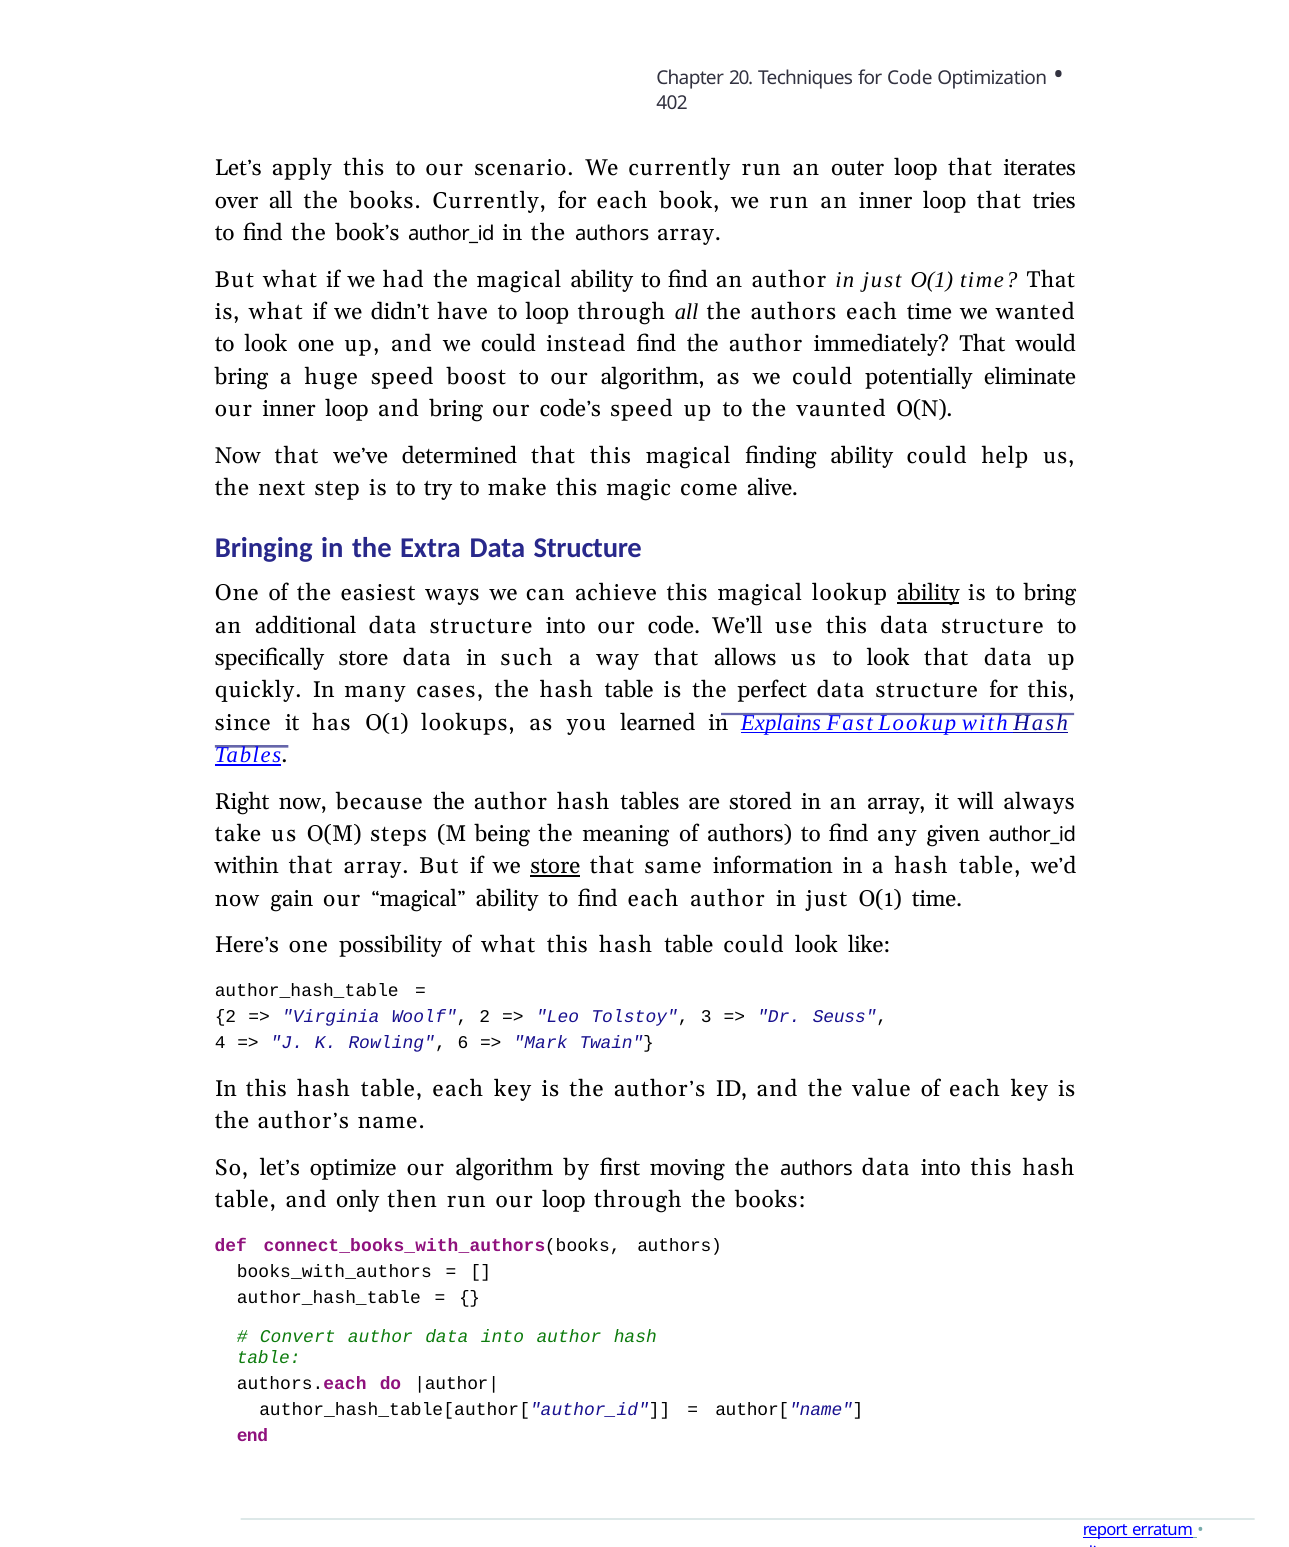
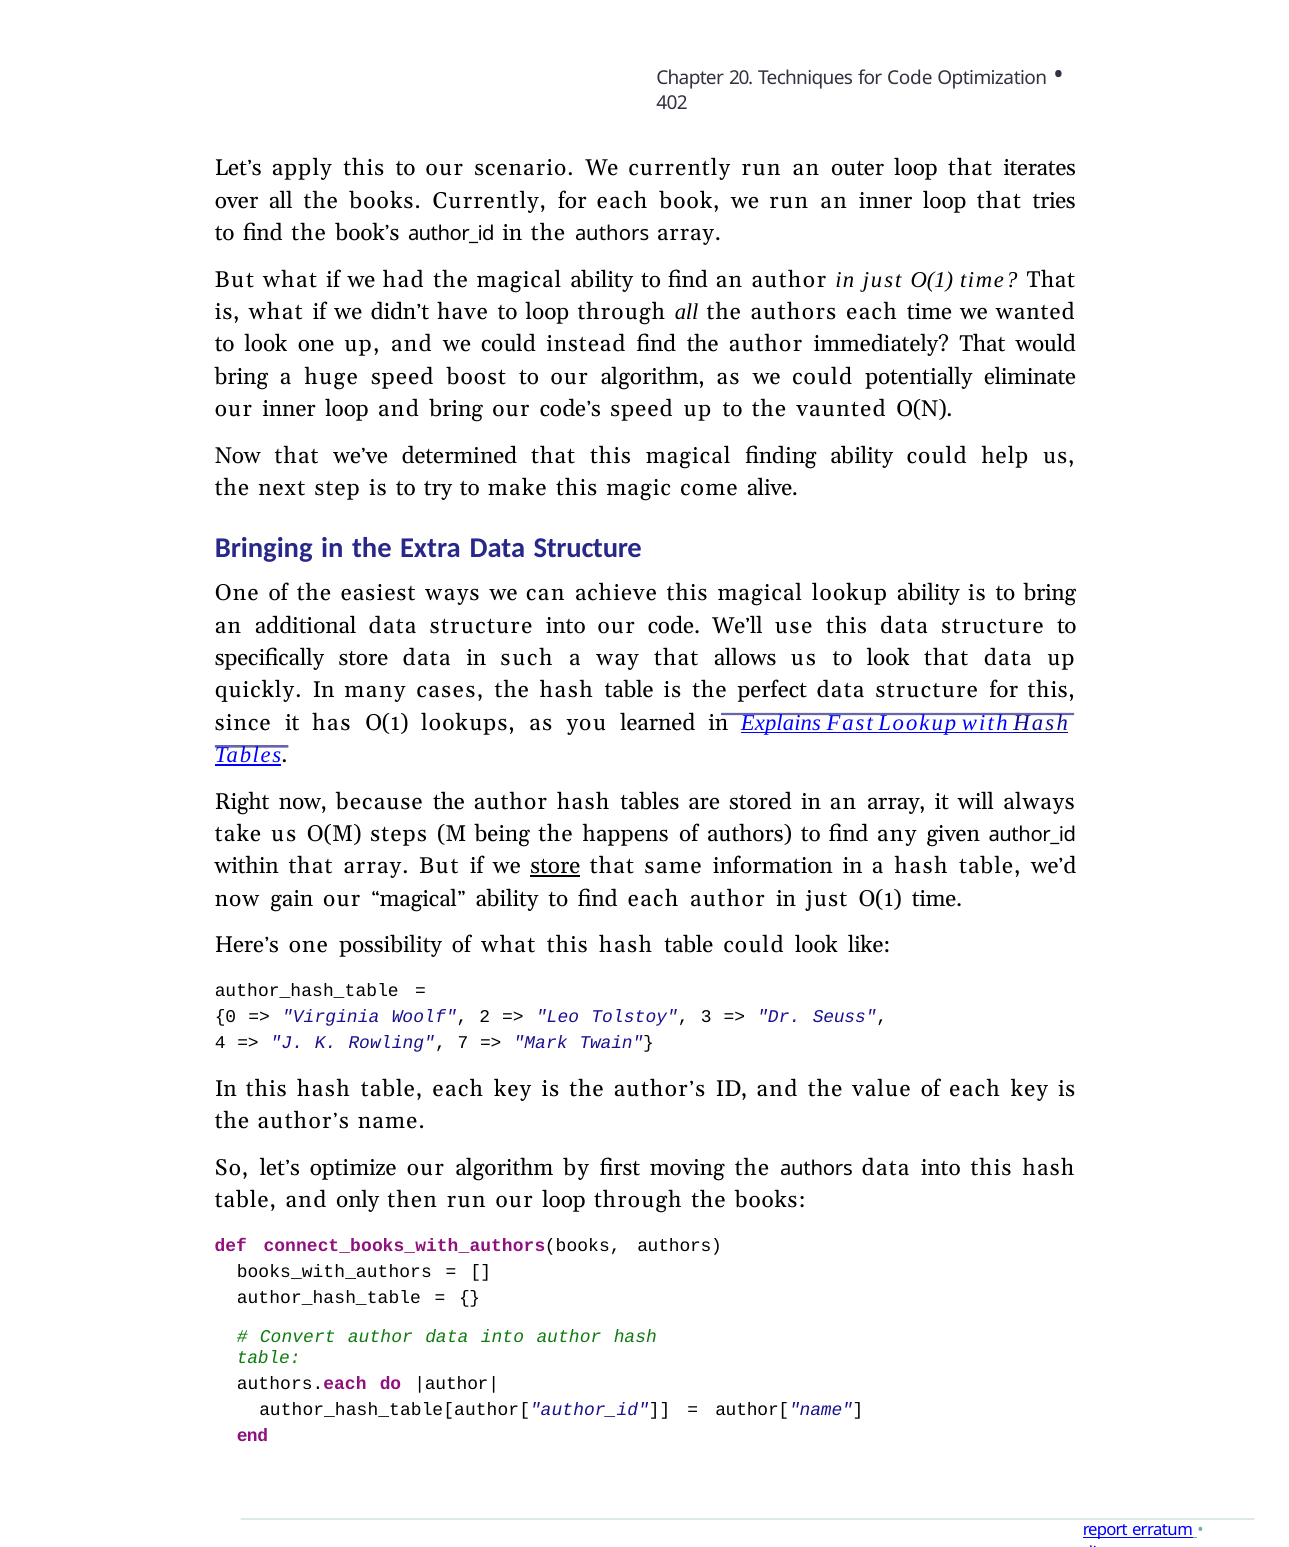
ability underline: present -> none (928, 593)
meaning: meaning -> happens (626, 834)
2: 2 -> 0 (225, 1017)
6: 6 -> 7 (463, 1043)
